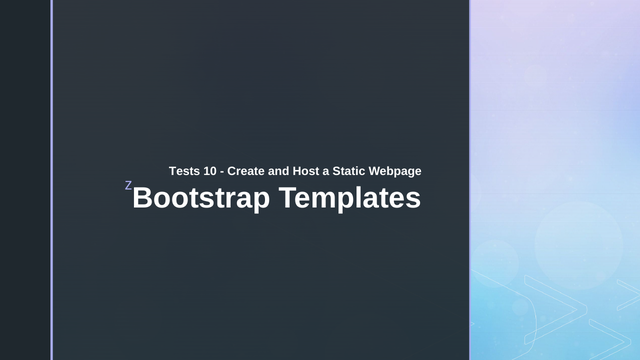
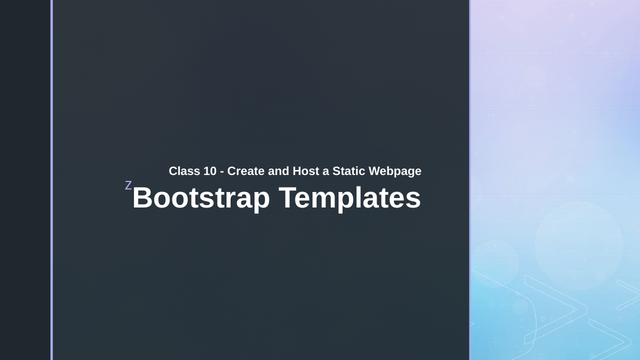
Tests: Tests -> Class (185, 171)
